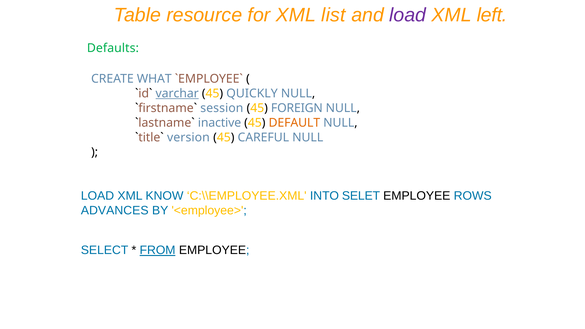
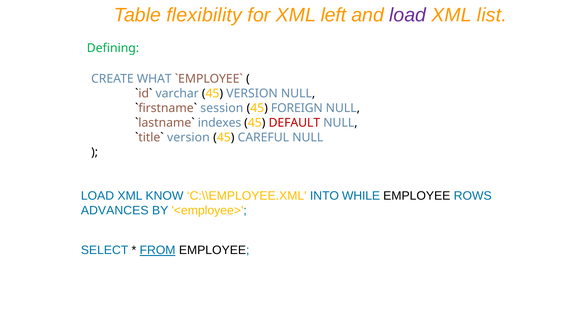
resource: resource -> flexibility (204, 15)
list: list -> left (334, 15)
left: left -> list (492, 15)
Defaults: Defaults -> Defining (113, 48)
varchar underline: present -> none (177, 94)
45 QUICKLY: QUICKLY -> VERSION (252, 94)
inactive: inactive -> indexes (220, 123)
DEFAULT colour: orange -> red (294, 123)
SELET: SELET -> WHILE (361, 196)
